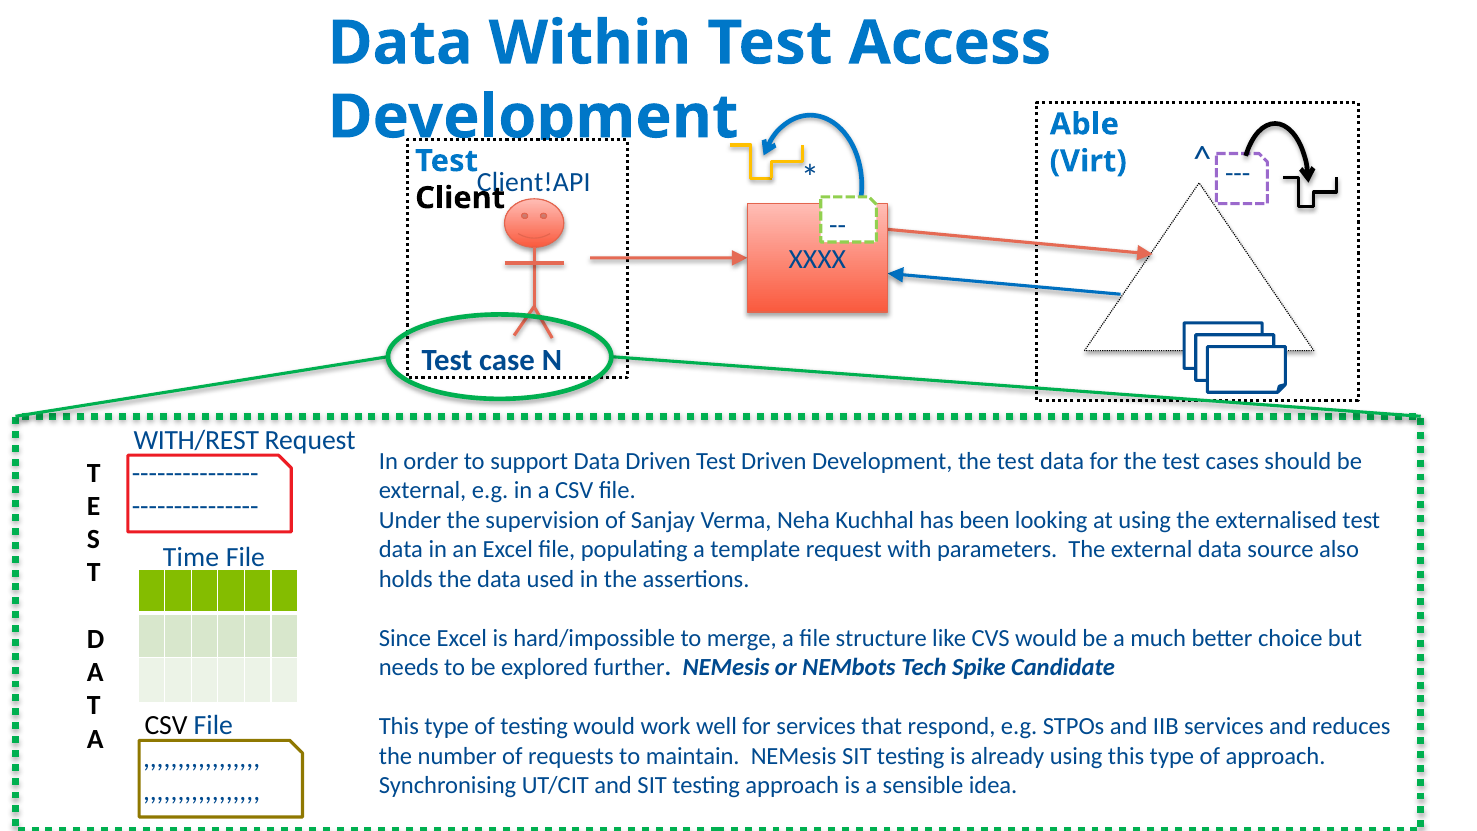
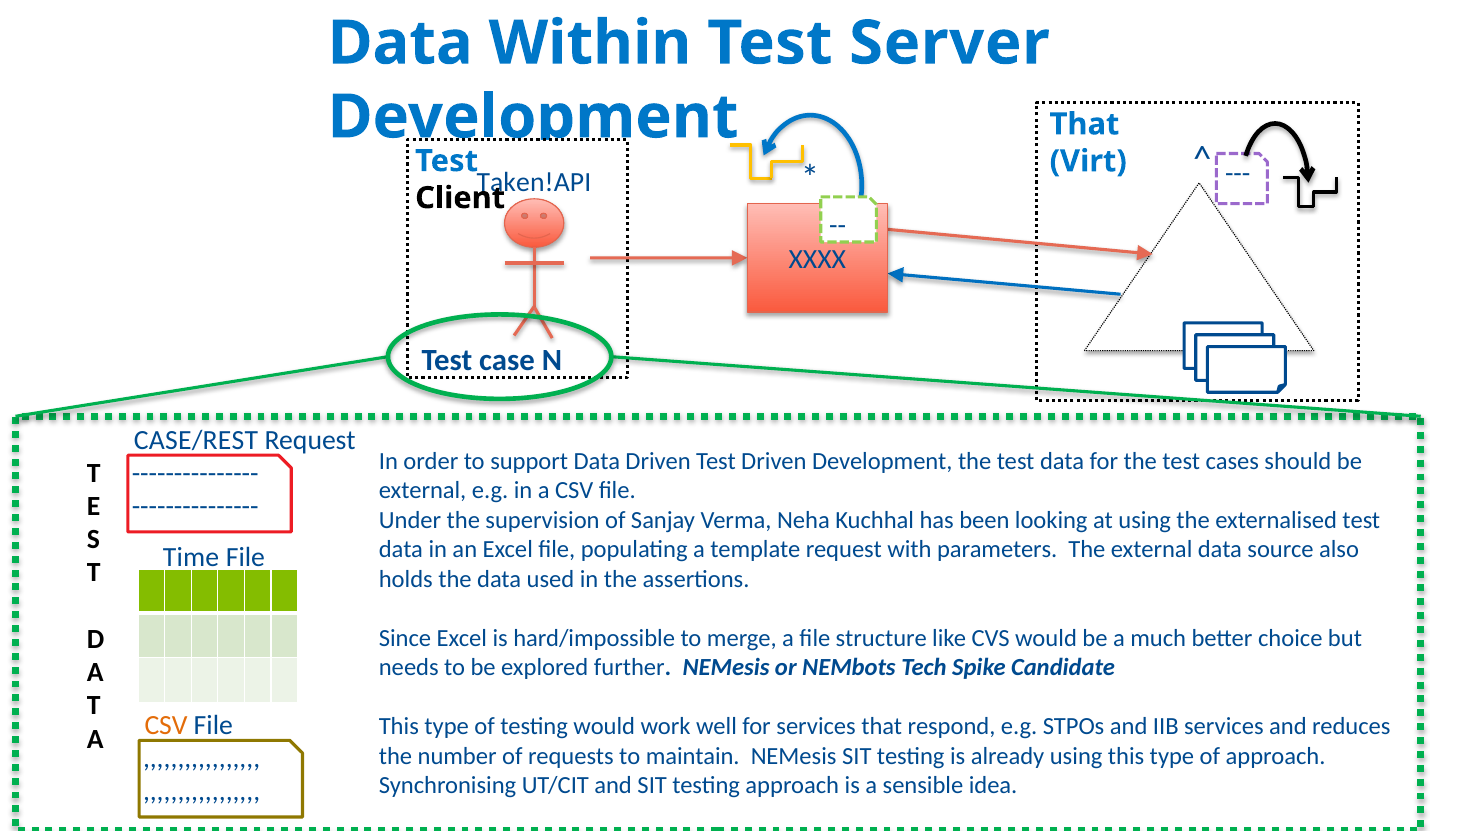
Access: Access -> Server (949, 43)
Able: Able -> That (1085, 124)
Client!API: Client!API -> Taken!API (534, 182)
WITH/REST: WITH/REST -> CASE/REST (196, 440)
CSV colour: black -> orange (166, 725)
